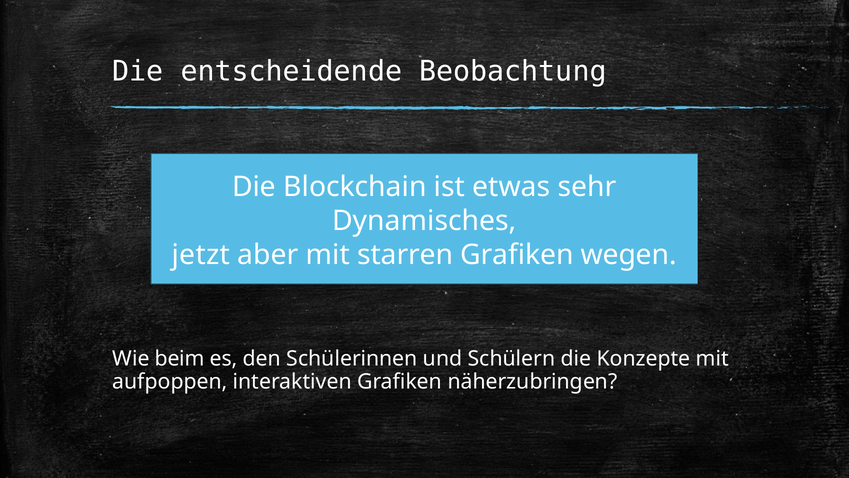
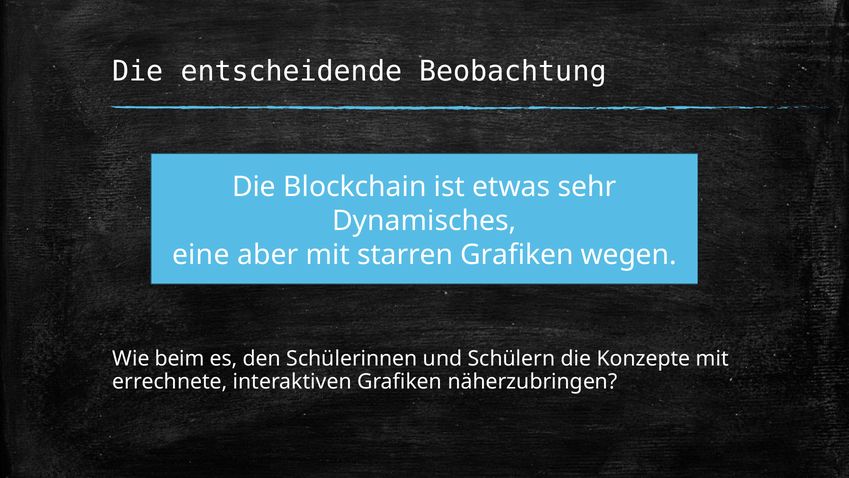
jetzt: jetzt -> eine (201, 255)
aufpoppen: aufpoppen -> errechnete (170, 382)
